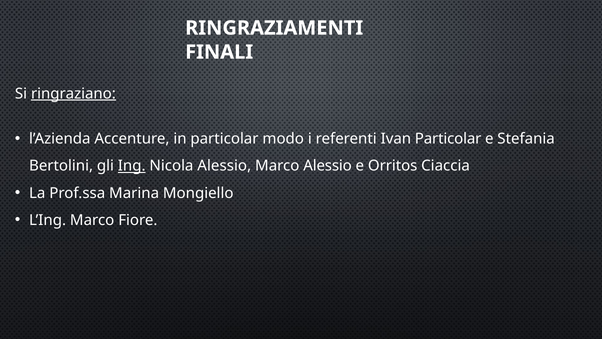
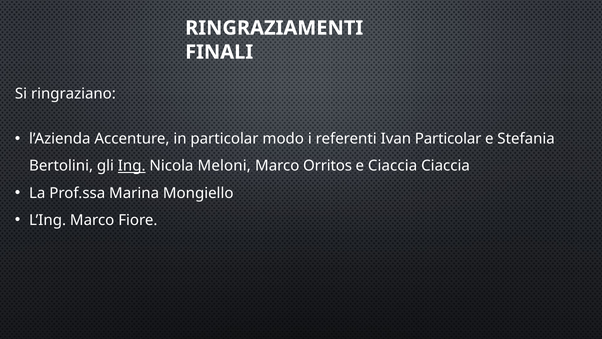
ringraziano underline: present -> none (73, 94)
Nicola Alessio: Alessio -> Meloni (224, 166)
Marco Alessio: Alessio -> Orritos (328, 166)
e Orritos: Orritos -> Ciaccia (393, 166)
